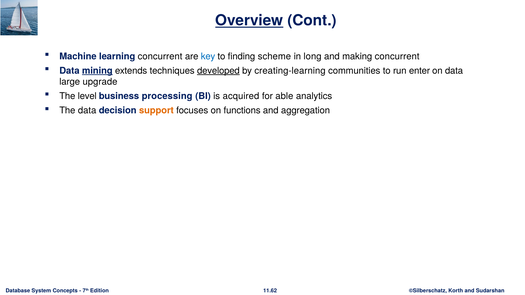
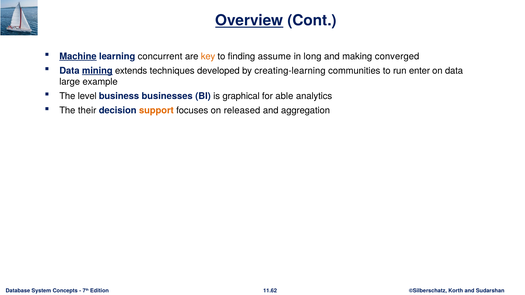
Machine underline: none -> present (78, 56)
key colour: blue -> orange (208, 56)
scheme: scheme -> assume (274, 56)
making concurrent: concurrent -> converged (397, 56)
developed underline: present -> none (218, 71)
upgrade: upgrade -> example (100, 82)
processing: processing -> businesses (167, 96)
acquired: acquired -> graphical (241, 96)
The data: data -> their (87, 111)
functions: functions -> released (242, 111)
